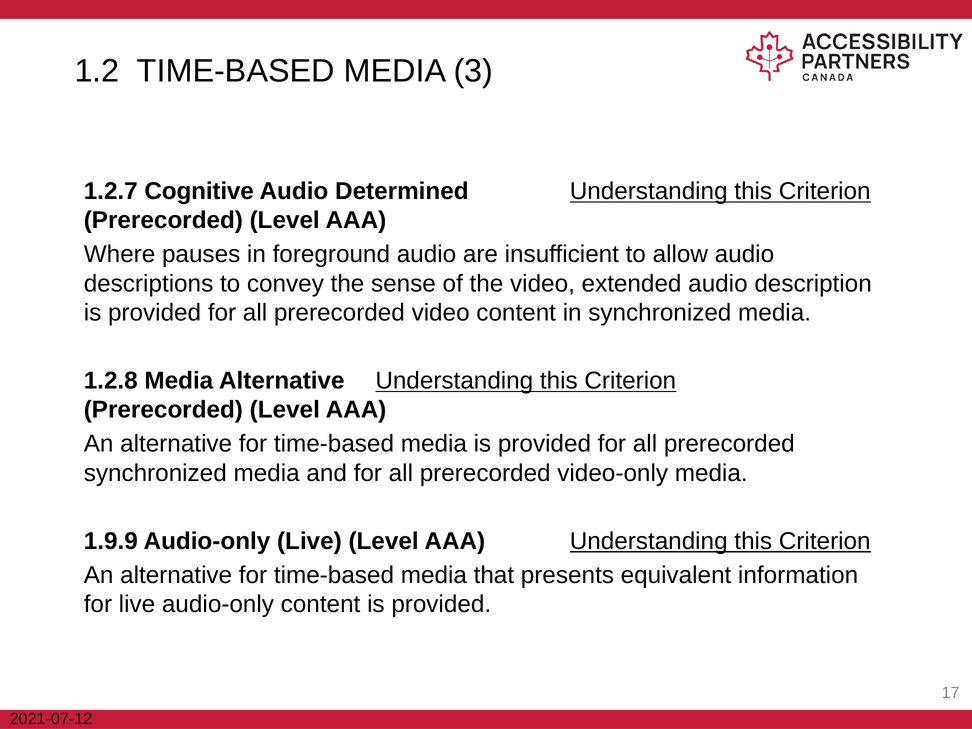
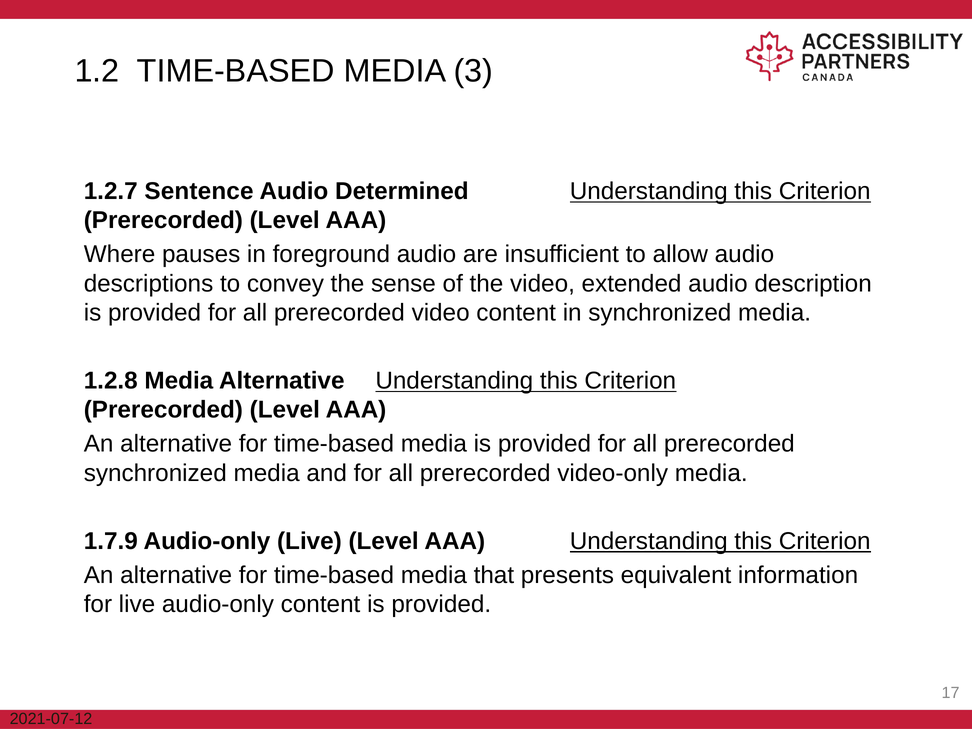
Cognitive: Cognitive -> Sentence (199, 191)
1.9.9: 1.9.9 -> 1.7.9 (111, 541)
